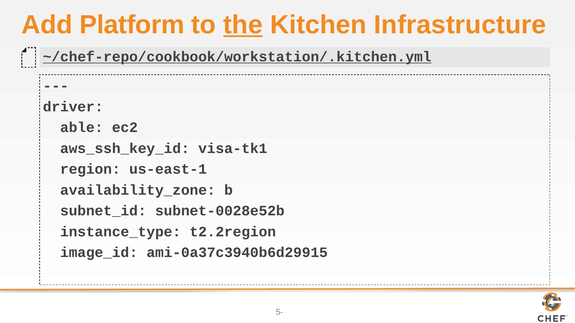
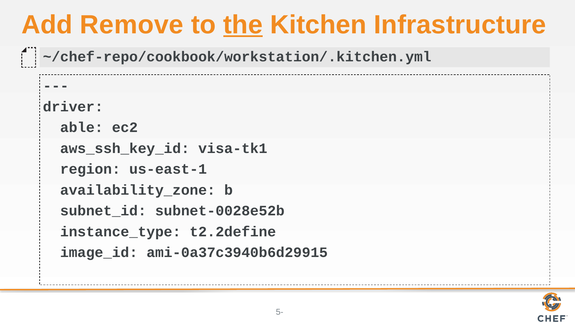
Platform: Platform -> Remove (132, 25)
~/chef-repo/cookbook/workstation/.kitchen.yml underline: present -> none (237, 57)
t2.2region: t2.2region -> t2.2define (233, 232)
